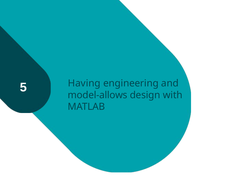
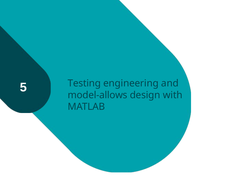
Having: Having -> Testing (84, 83)
